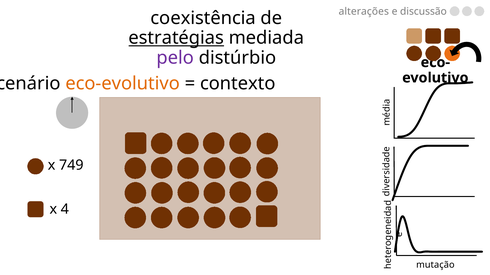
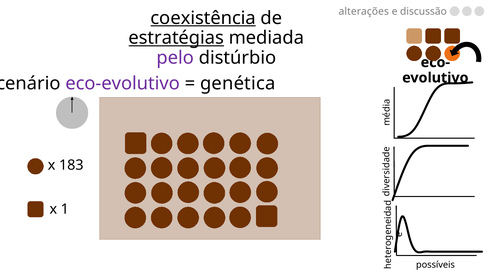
coexistência underline: none -> present (203, 18)
eco-evolutivo colour: orange -> purple (123, 84)
contexto: contexto -> genética (238, 84)
749: 749 -> 183 (71, 165)
4: 4 -> 1 (65, 210)
mutação: mutação -> possíveis (435, 265)
